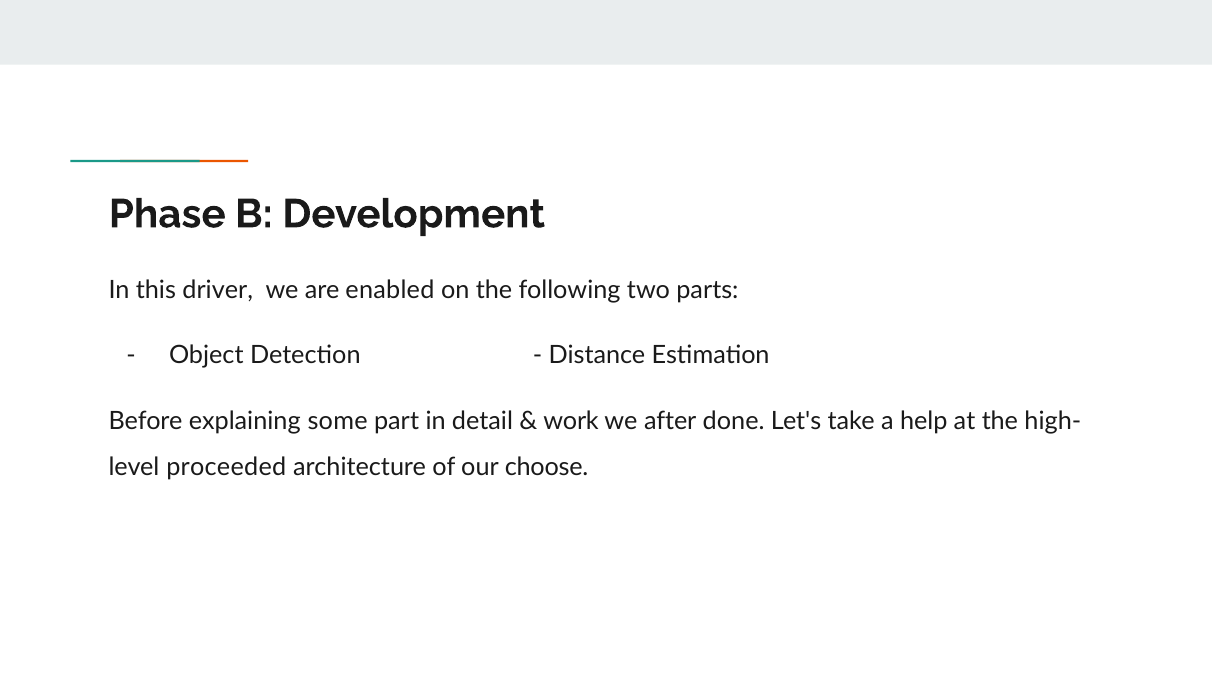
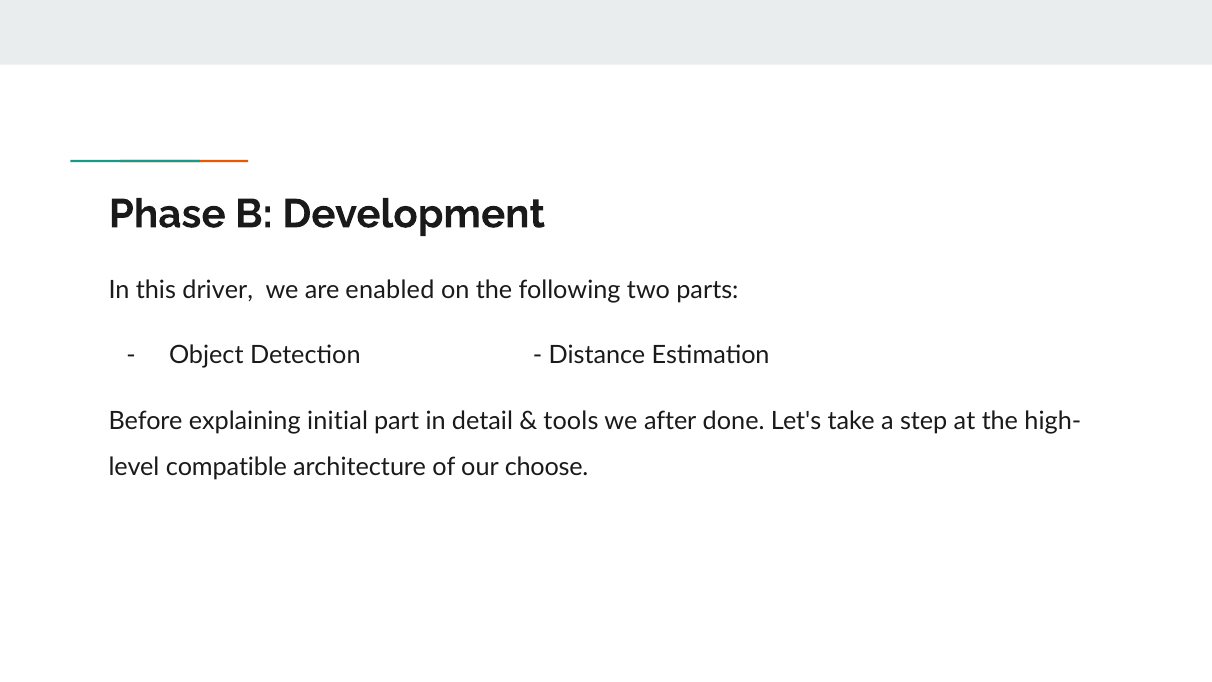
some: some -> initial (338, 421)
work: work -> tools (571, 421)
help: help -> step (924, 421)
proceeded: proceeded -> compatible (226, 467)
